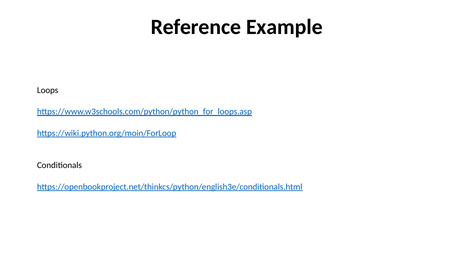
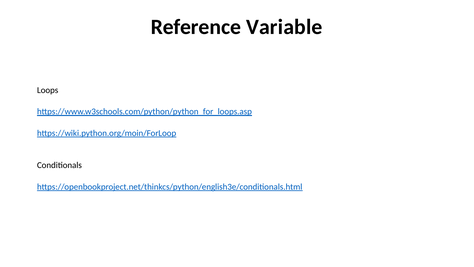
Example: Example -> Variable (284, 27)
